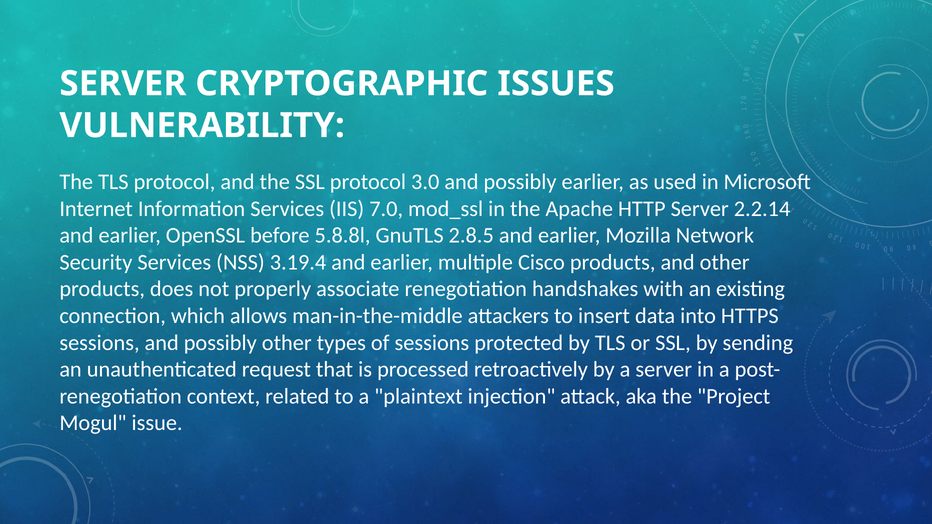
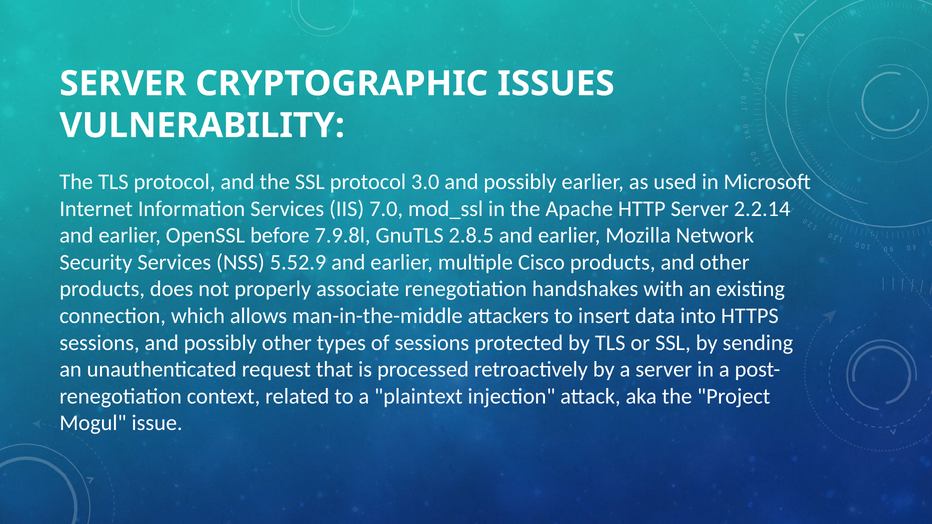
5.8.8l: 5.8.8l -> 7.9.8l (343, 236)
3.19.4: 3.19.4 -> 5.52.9 (298, 262)
